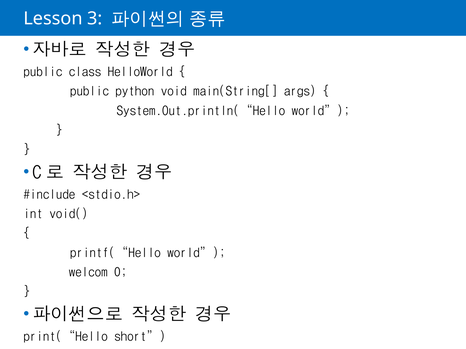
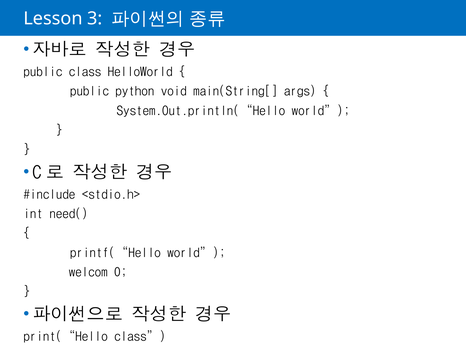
void(: void( -> need( (69, 214)
print(“Hello short: short -> class (140, 337)
